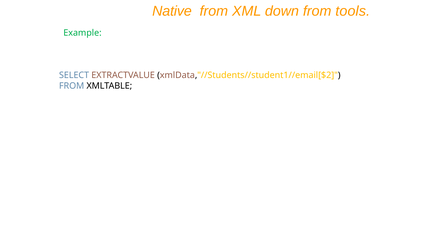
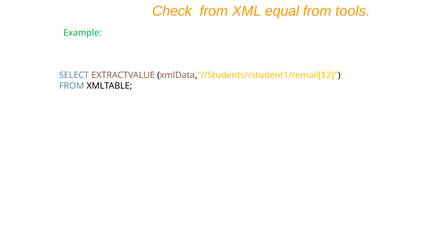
Native: Native -> Check (172, 11)
down: down -> equal (282, 11)
